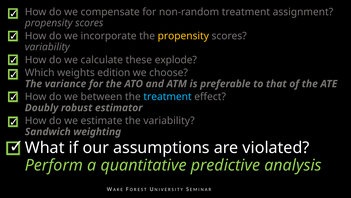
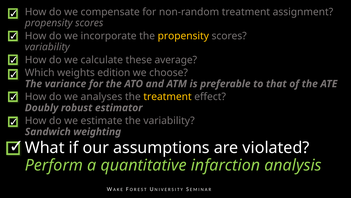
explode: explode -> average (176, 60)
between: between -> analyses (101, 96)
treatment colour: light blue -> yellow (168, 96)
predictive: predictive -> infarction (225, 165)
